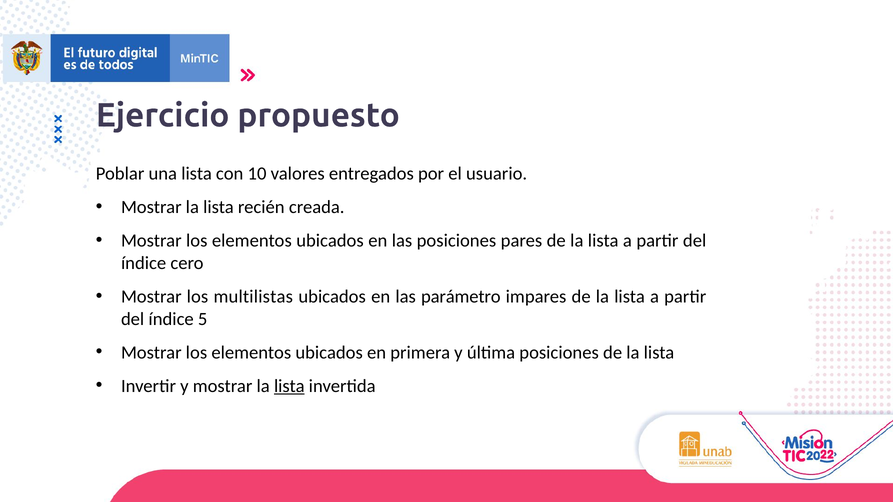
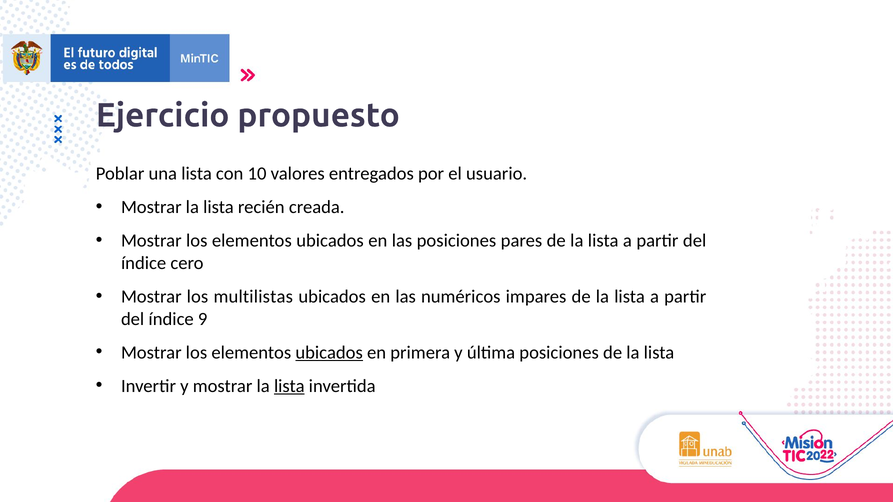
parámetro: parámetro -> numéricos (461, 297)
5: 5 -> 9 (203, 319)
ubicados underline: none -> present (329, 353)
